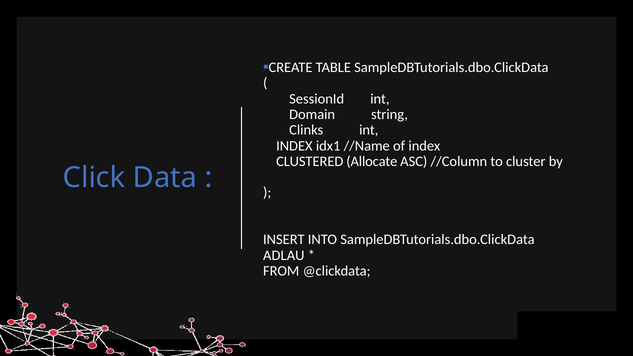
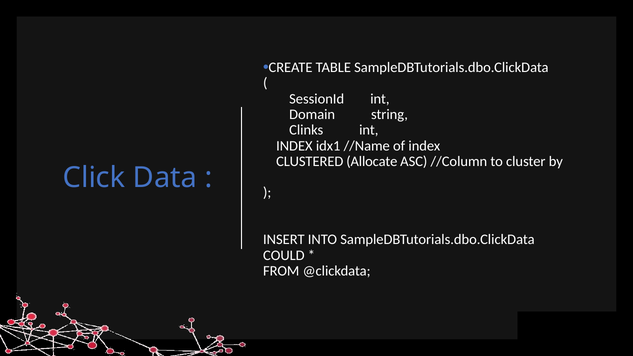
ADLAU: ADLAU -> COULD (284, 255)
